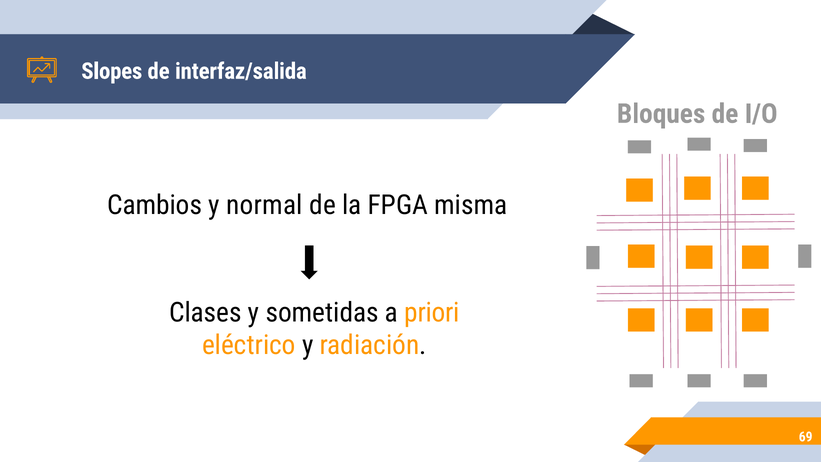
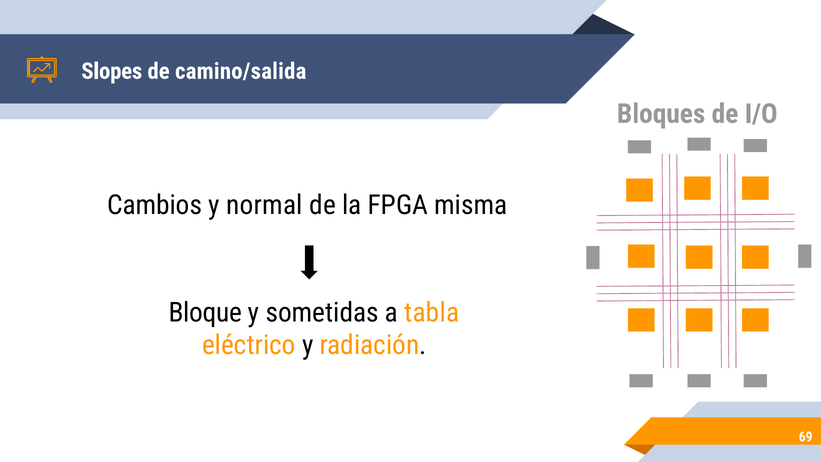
interfaz/salida: interfaz/salida -> camino/salida (241, 71)
Clases: Clases -> Bloque (205, 312)
priori: priori -> tabla (432, 312)
